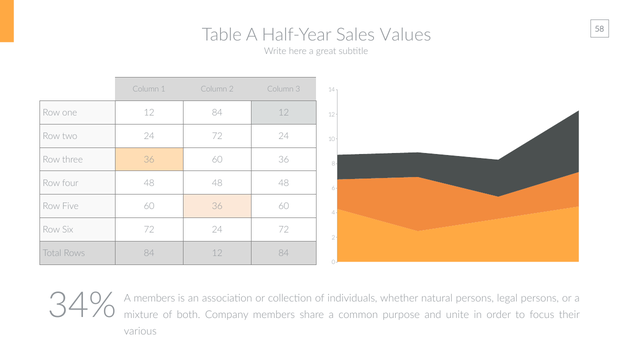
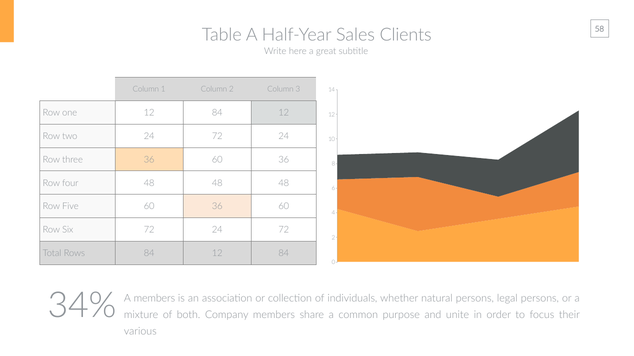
Values: Values -> Clients (406, 35)
